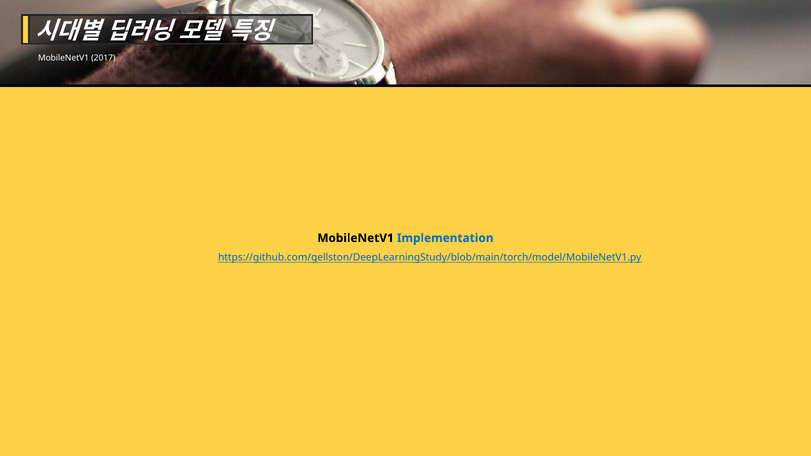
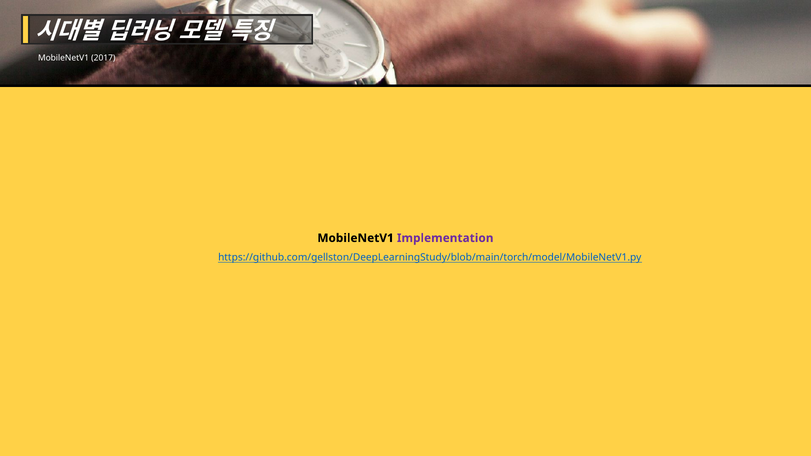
Implementation colour: blue -> purple (445, 238)
